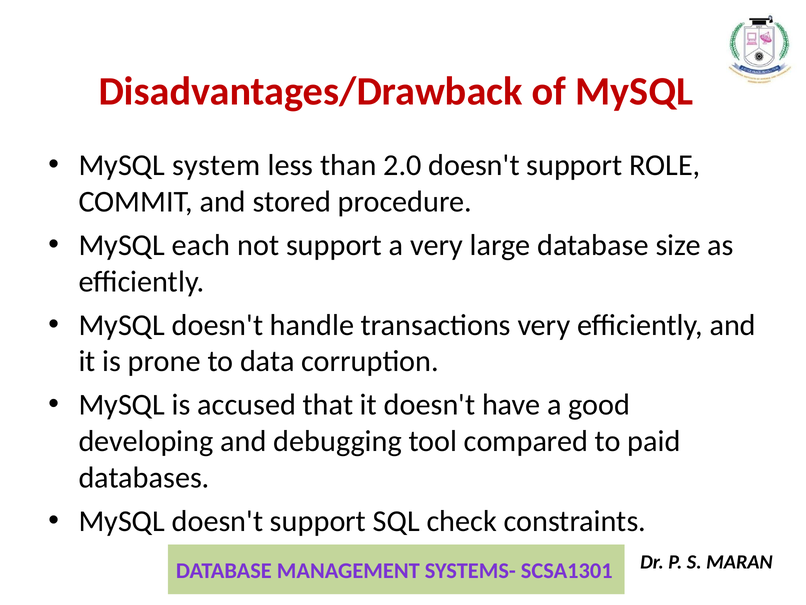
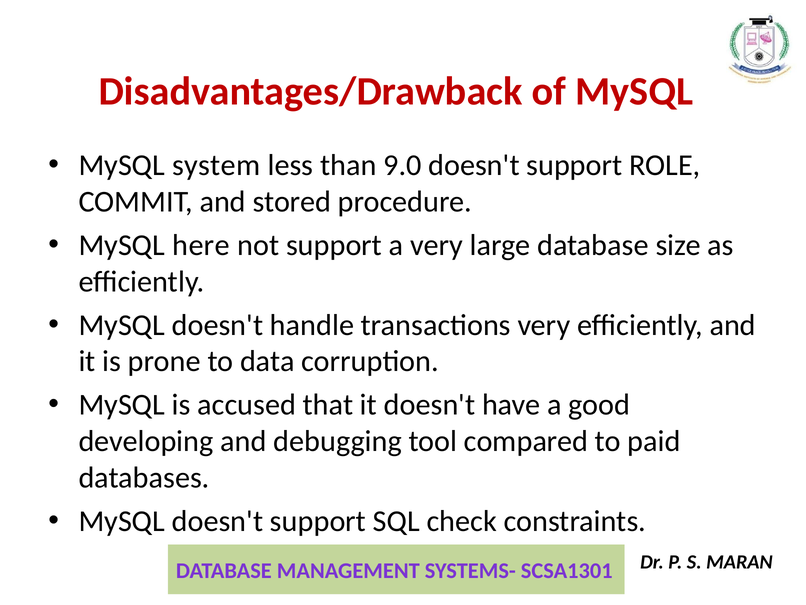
2.0: 2.0 -> 9.0 (402, 165)
each: each -> here (201, 245)
